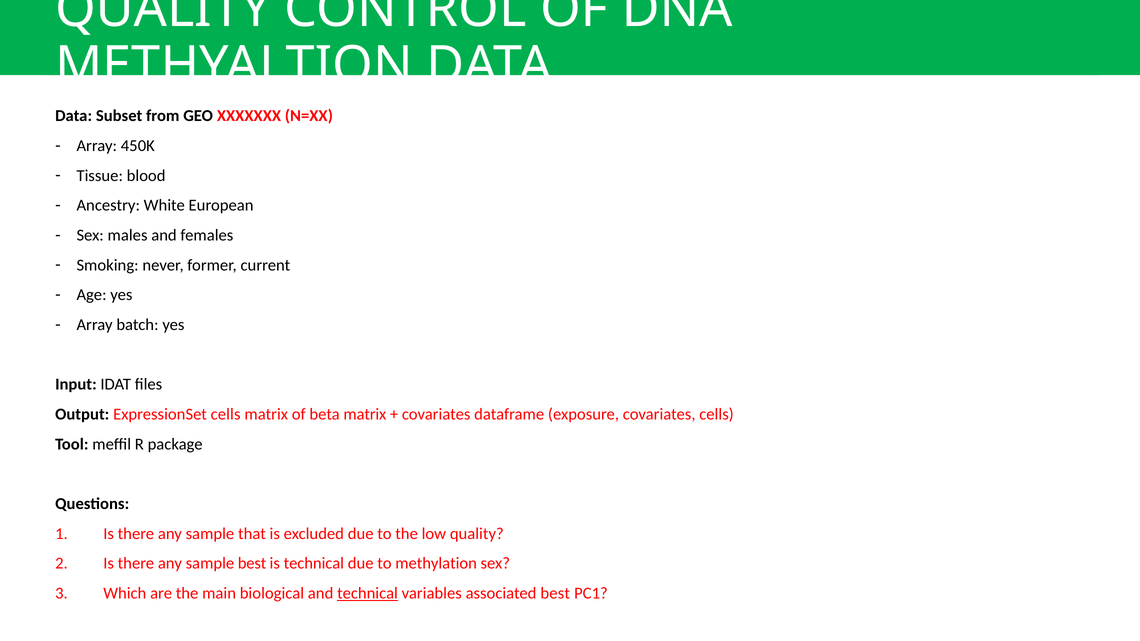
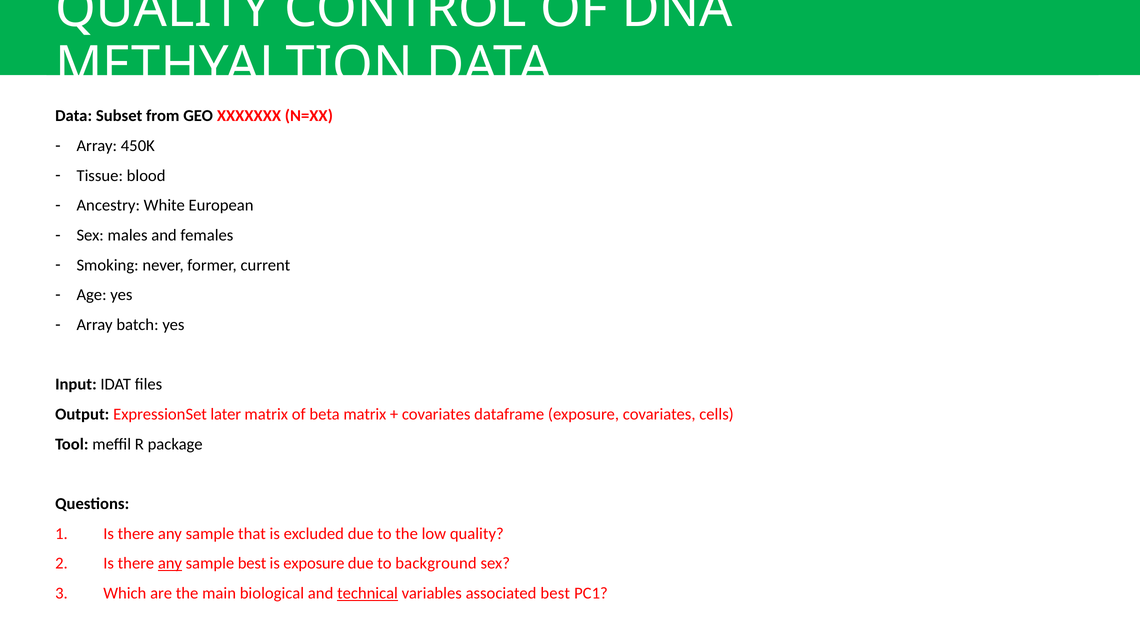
ExpressionSet cells: cells -> later (226, 414)
any underline: none -> present (170, 564)
is technical: technical -> exposure (314, 564)
methylation: methylation -> background (436, 564)
